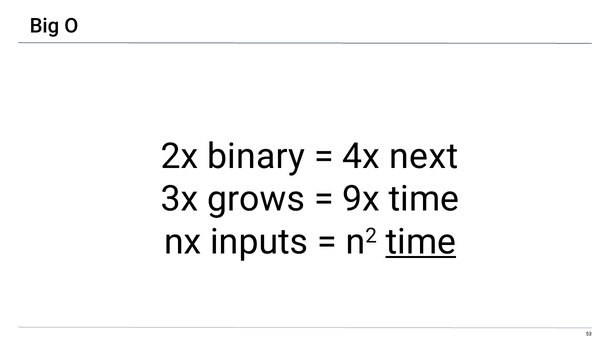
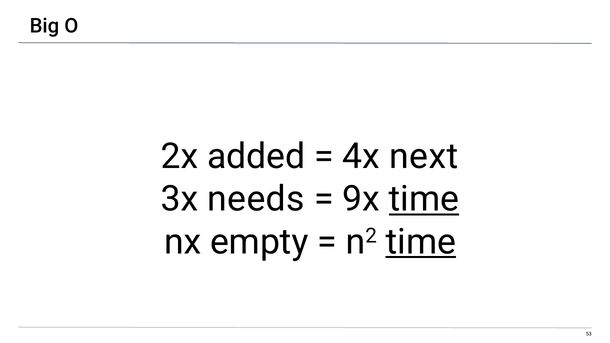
binary: binary -> added (256, 157)
grows: grows -> needs (256, 199)
time underline: none -> present (424, 199)
inputs: inputs -> empty (259, 242)
